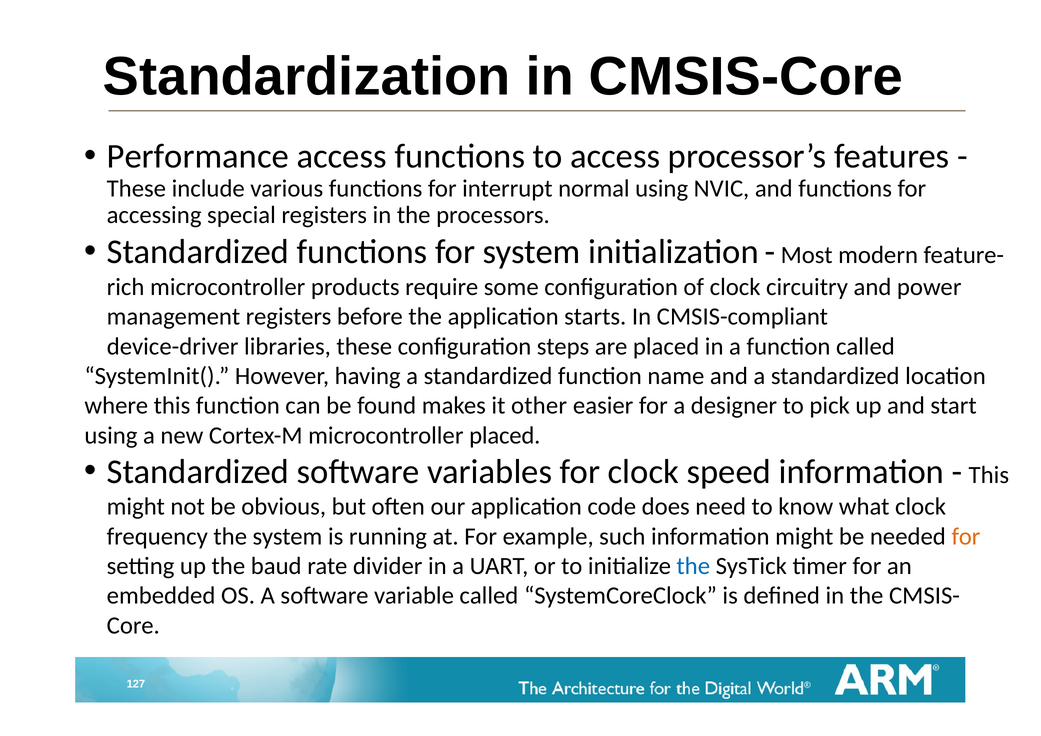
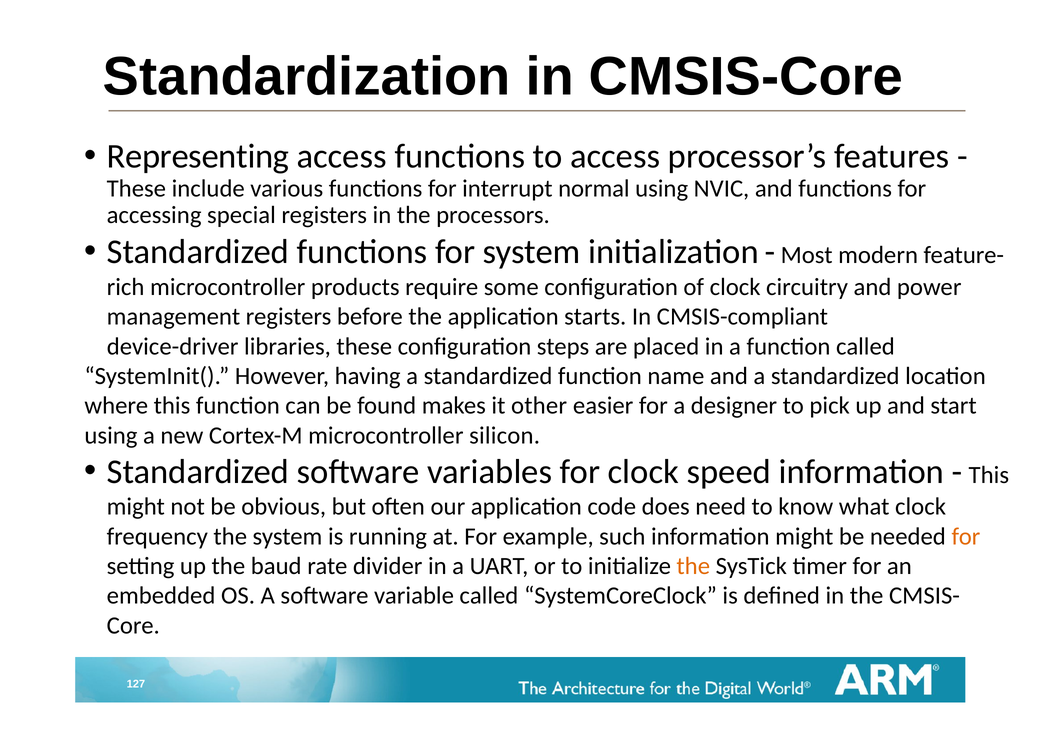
Performance: Performance -> Representing (198, 156)
microcontroller placed: placed -> silicon (505, 435)
the colour: blue -> orange (693, 566)
